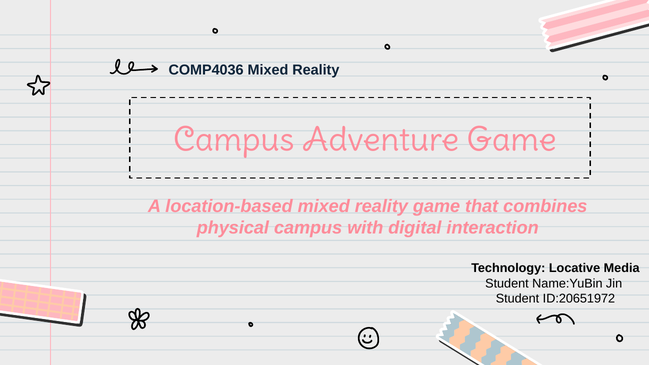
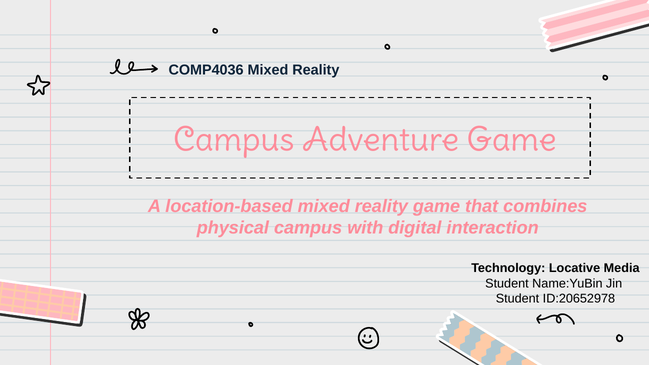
ID:20651972: ID:20651972 -> ID:20652978 (579, 299)
